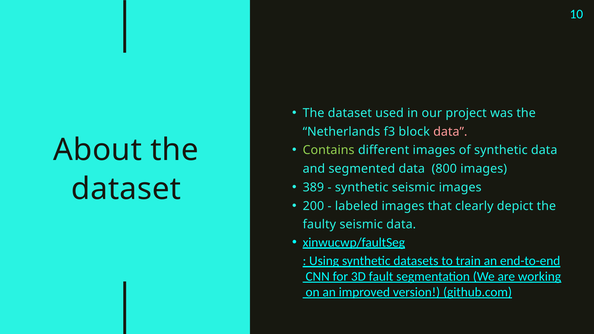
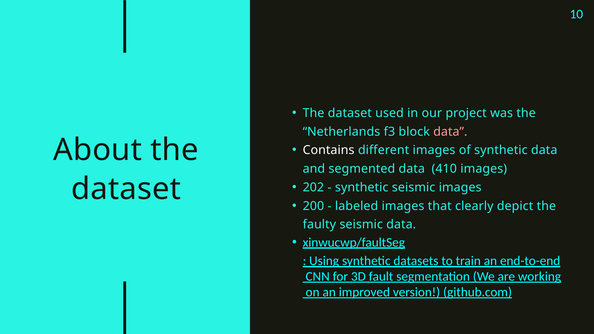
Contains colour: light green -> white (329, 150)
800: 800 -> 410 (444, 169)
389: 389 -> 202 (313, 187)
